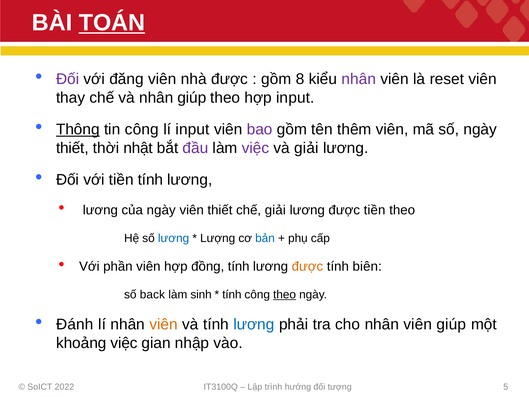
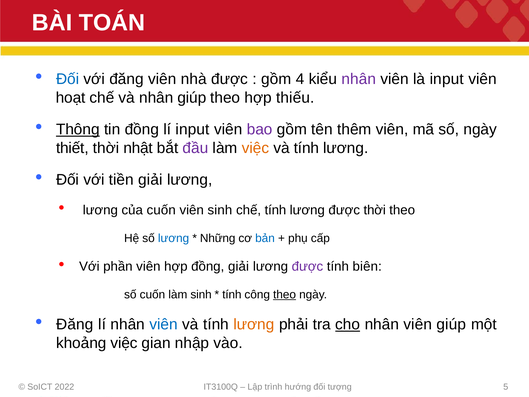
TOÁN underline: present -> none (112, 23)
Đối colour: purple -> blue (68, 79)
8: 8 -> 4 (300, 79)
là reset: reset -> input (447, 79)
thay: thay -> hoạt (71, 98)
hợp input: input -> thiếu (295, 98)
tin công: công -> đồng (142, 129)
việc colour: purple -> orange (255, 148)
giải: giải -> tính (306, 148)
tiền tính: tính -> giải (150, 180)
của ngày: ngày -> cuốn (161, 210)
viên thiết: thiết -> sinh (220, 210)
chế giải: giải -> tính (275, 210)
được tiền: tiền -> thời (375, 210)
Lượng: Lượng -> Những (218, 238)
đồng tính: tính -> giải (239, 266)
được colour: orange -> purple (307, 266)
số back: back -> cuốn (152, 294)
Đánh: Đánh -> Đăng (75, 324)
viên colour: orange -> blue (164, 324)
lương colour: blue -> orange (254, 324)
cho underline: none -> present (348, 324)
